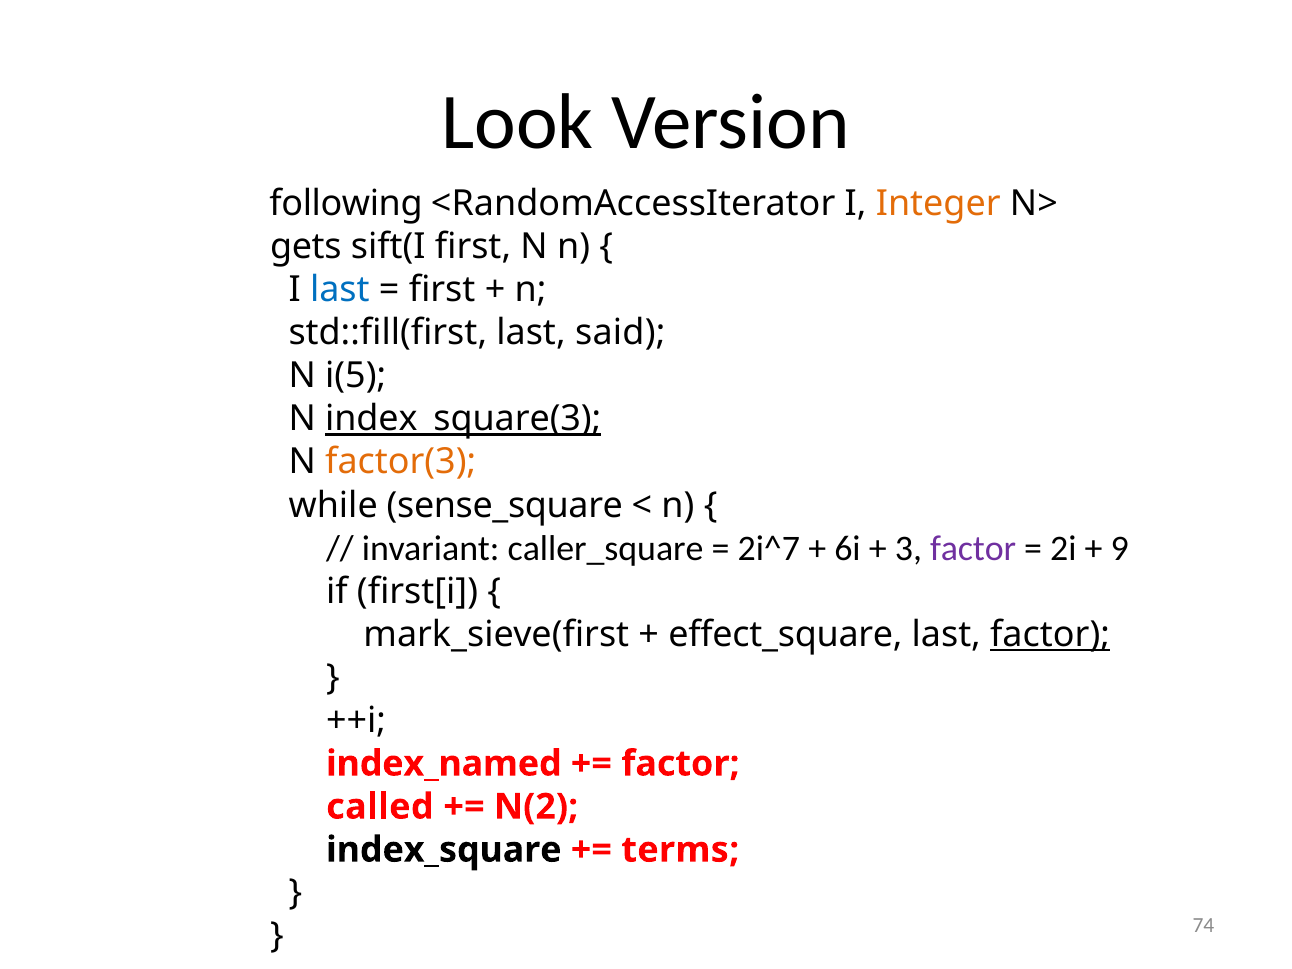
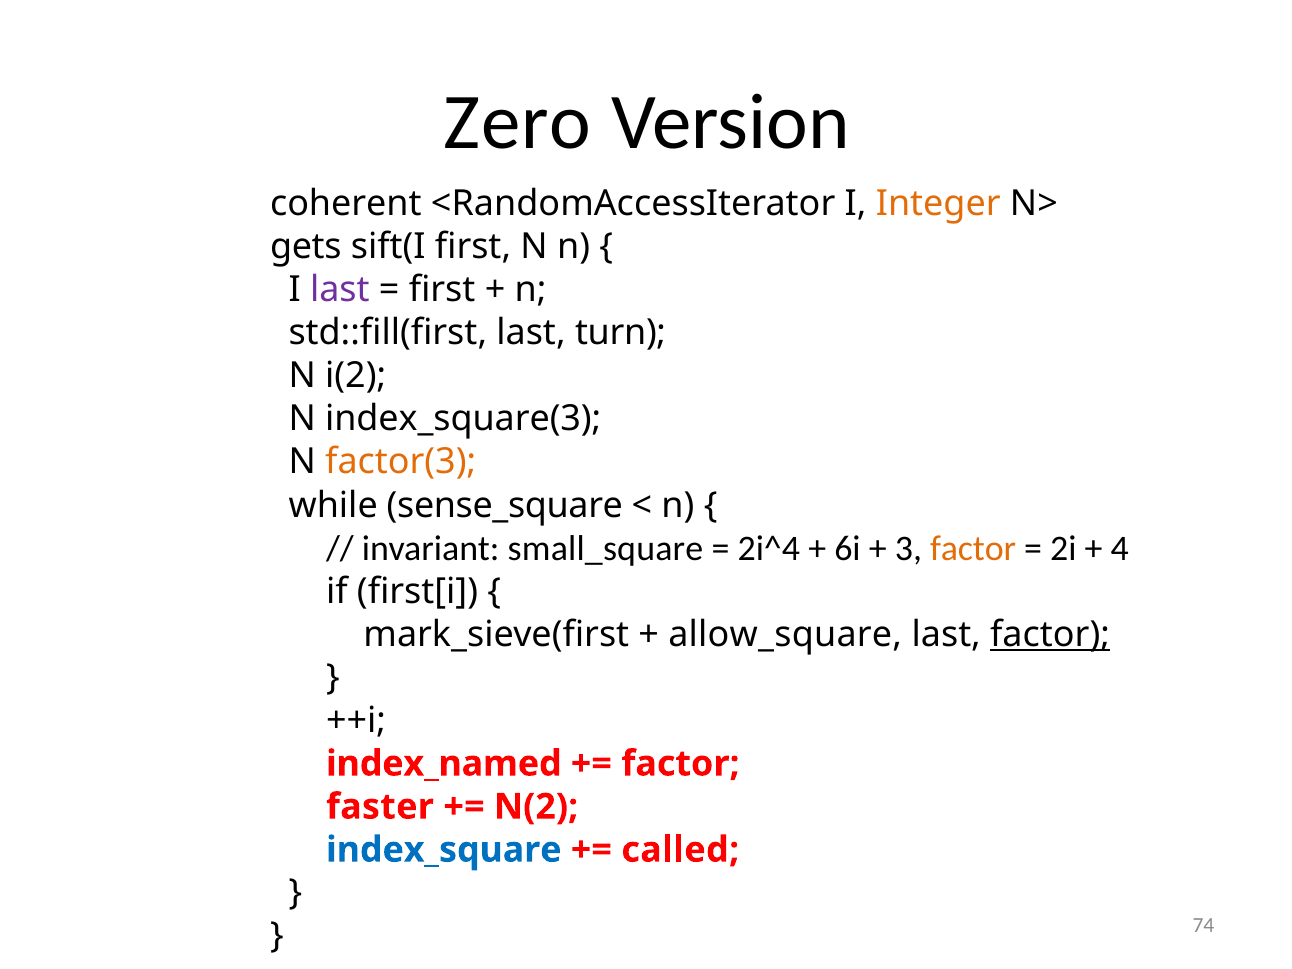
Look: Look -> Zero (517, 123)
following: following -> coherent (346, 204)
last colour: blue -> purple (340, 290)
said: said -> turn (621, 333)
i(5: i(5 -> i(2 (356, 376)
index_square(3 underline: present -> none (463, 419)
caller_square: caller_square -> small_square (605, 548)
2i^7: 2i^7 -> 2i^4 (769, 548)
factor colour: purple -> orange (973, 548)
9: 9 -> 4 (1120, 548)
effect_square: effect_square -> allow_square (785, 634)
called: called -> faster (380, 807)
index_square colour: black -> blue (444, 850)
terms: terms -> called (680, 850)
